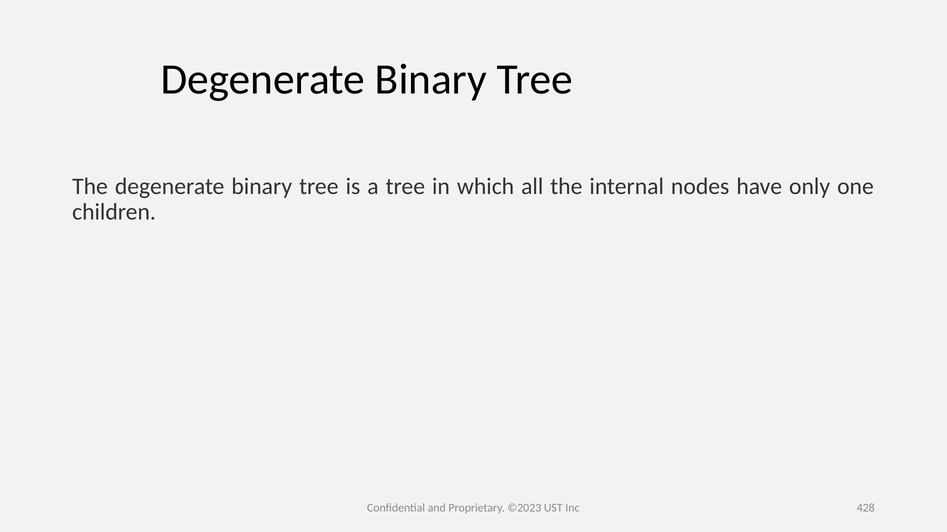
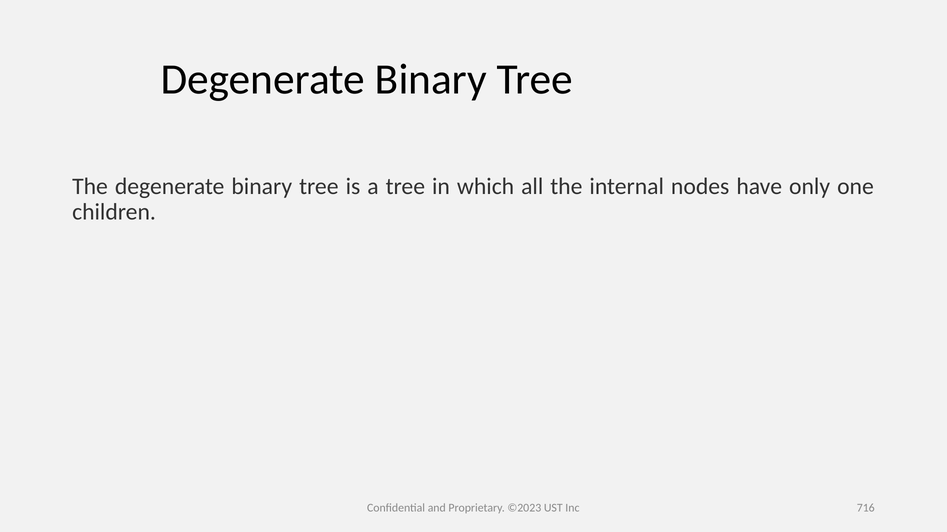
428: 428 -> 716 (866, 509)
